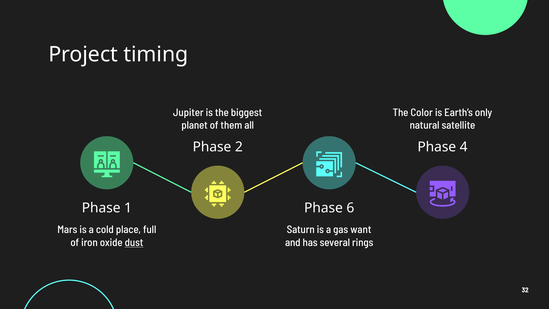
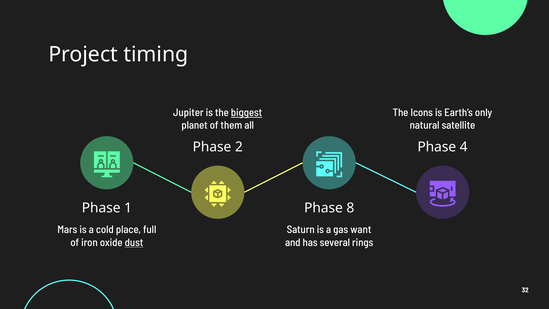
biggest underline: none -> present (247, 113)
Color: Color -> Icons (422, 113)
6: 6 -> 8 (350, 208)
